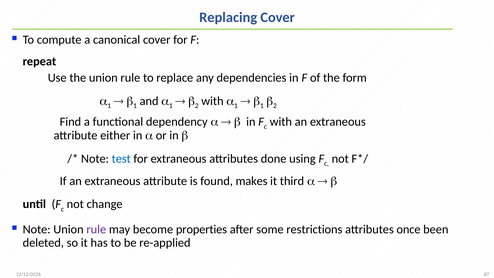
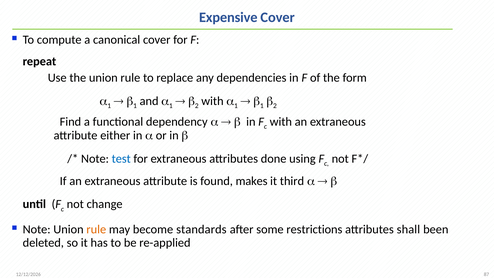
Replacing: Replacing -> Expensive (228, 17)
rule colour: purple -> orange (96, 229)
properties: properties -> standards (201, 229)
once: once -> shall (408, 229)
